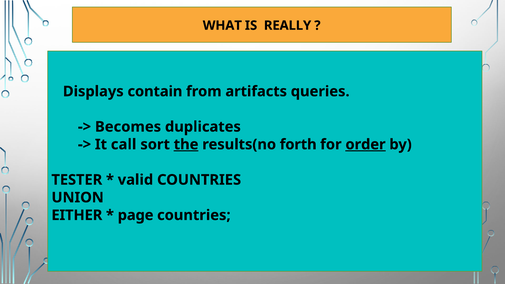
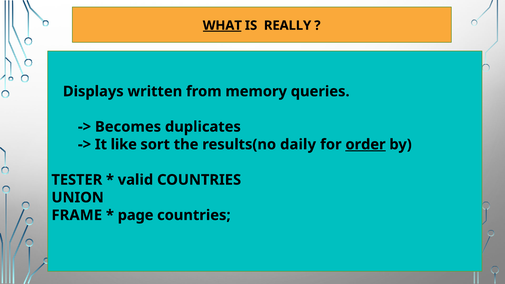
WHAT underline: none -> present (222, 25)
contain: contain -> written (155, 91)
artifacts: artifacts -> memory (256, 91)
call: call -> like (124, 144)
the underline: present -> none (186, 144)
forth: forth -> daily (298, 144)
EITHER: EITHER -> FRAME (77, 215)
